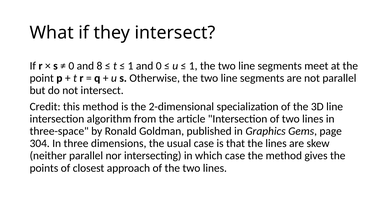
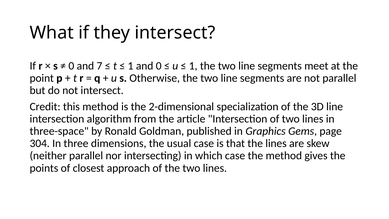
8: 8 -> 7 (99, 66)
